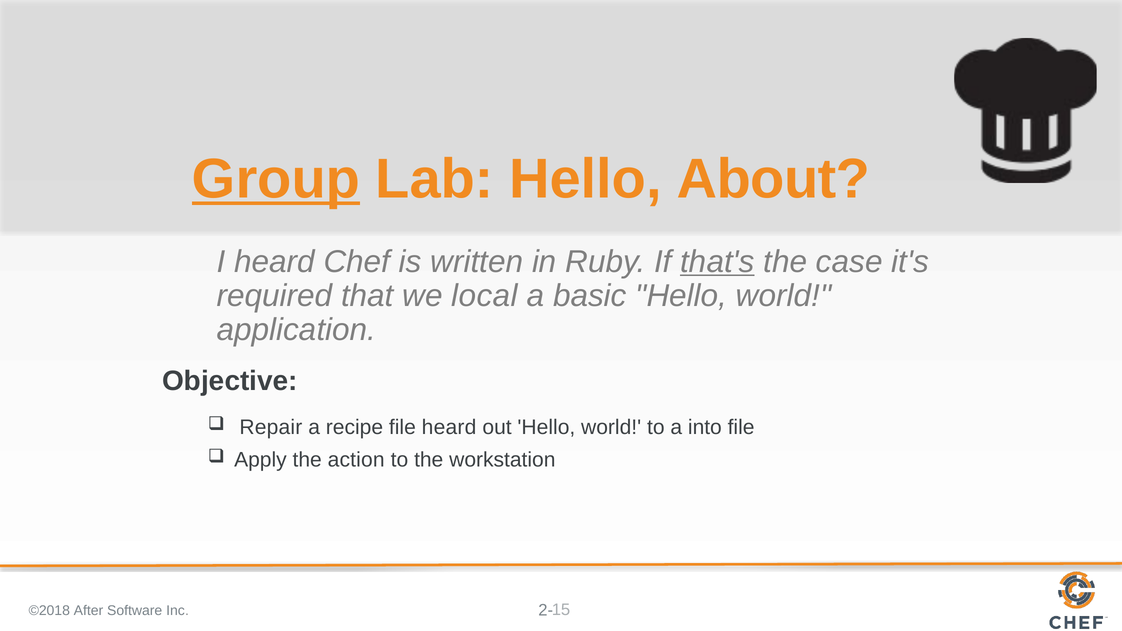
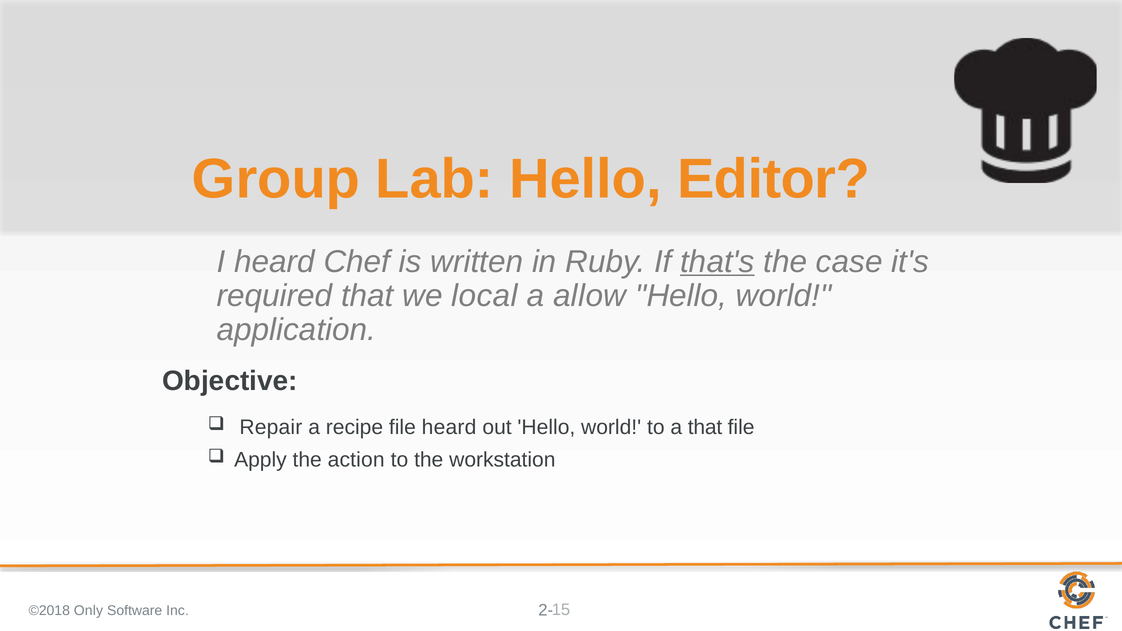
Group underline: present -> none (276, 179)
About: About -> Editor (773, 179)
basic: basic -> allow (590, 296)
a into: into -> that (705, 427)
After: After -> Only (88, 611)
